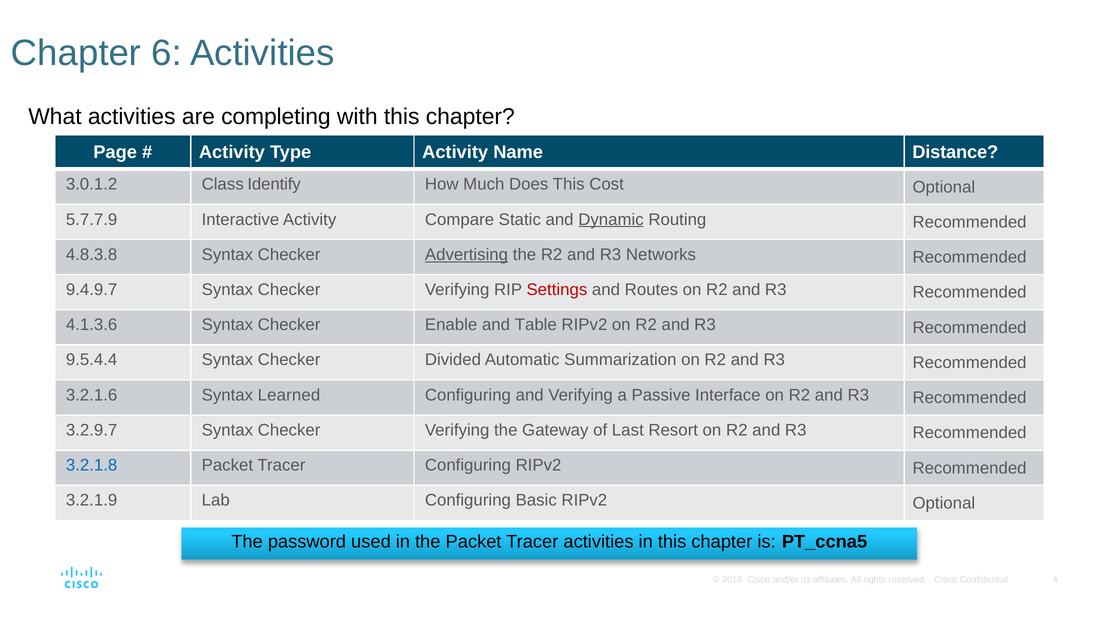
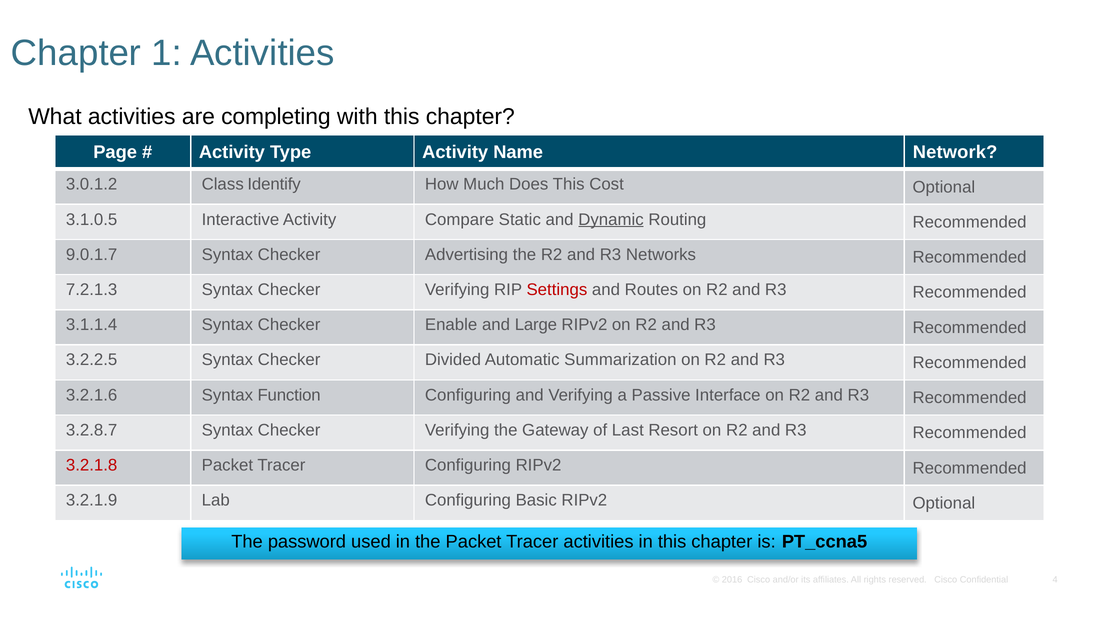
6: 6 -> 1 (167, 53)
Distance: Distance -> Network (955, 152)
5.7.7.9: 5.7.7.9 -> 3.1.0.5 (92, 220)
4.8.3.8: 4.8.3.8 -> 9.0.1.7 (92, 255)
Advertising underline: present -> none (467, 255)
9.4.9.7: 9.4.9.7 -> 7.2.1.3 (92, 290)
4.1.3.6: 4.1.3.6 -> 3.1.1.4 (92, 325)
Table: Table -> Large (536, 325)
9.5.4.4: 9.5.4.4 -> 3.2.2.5 (92, 360)
Learned: Learned -> Function (289, 395)
3.2.9.7: 3.2.9.7 -> 3.2.8.7 (92, 430)
3.2.1.8 colour: blue -> red (92, 465)
